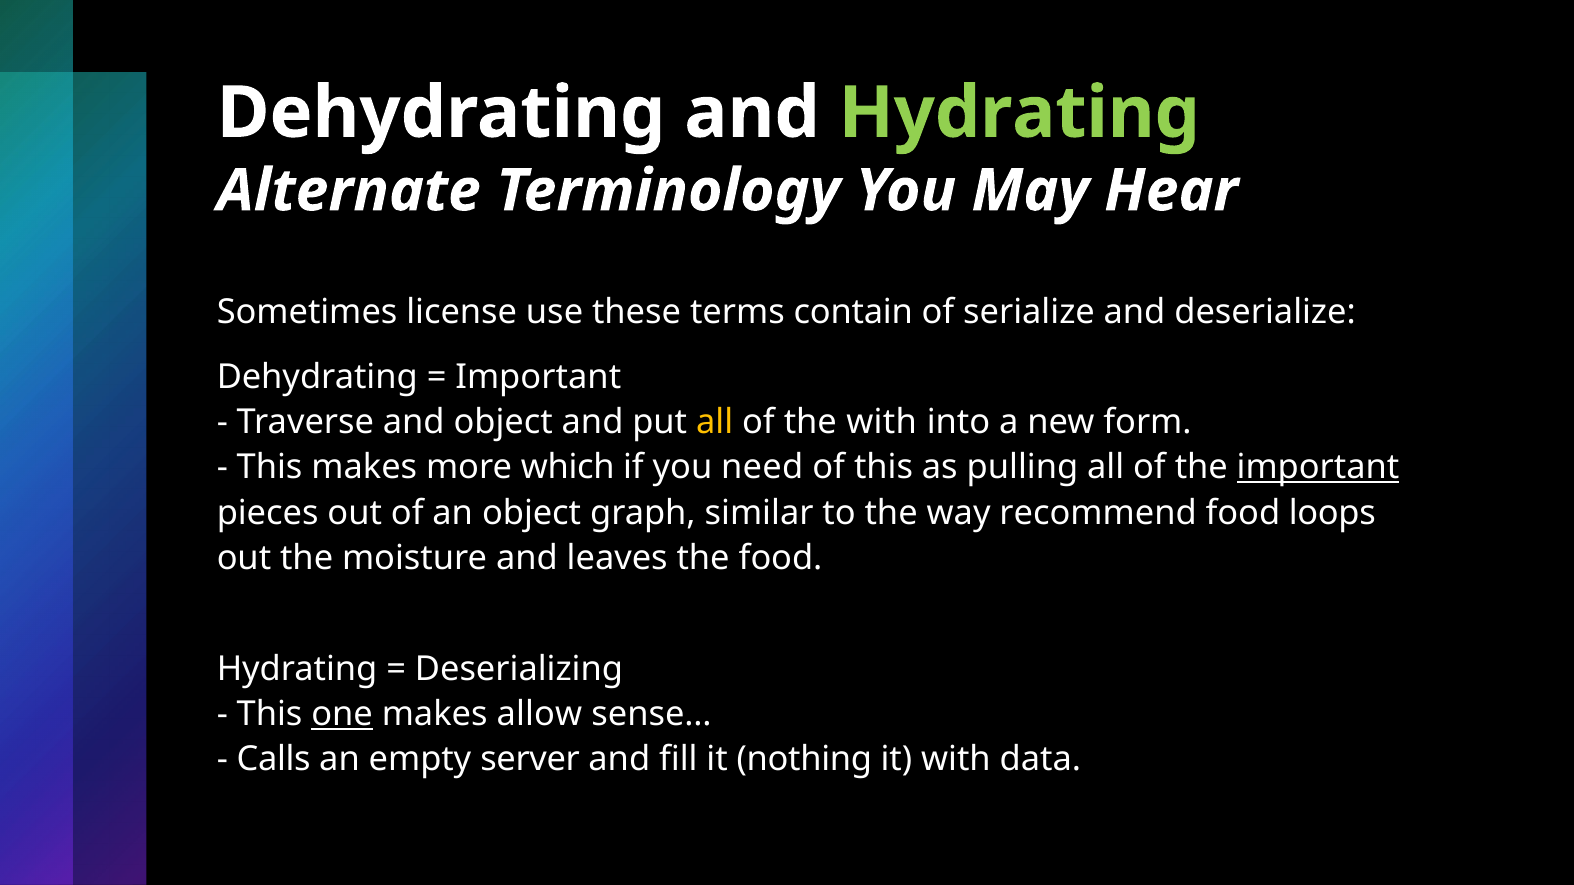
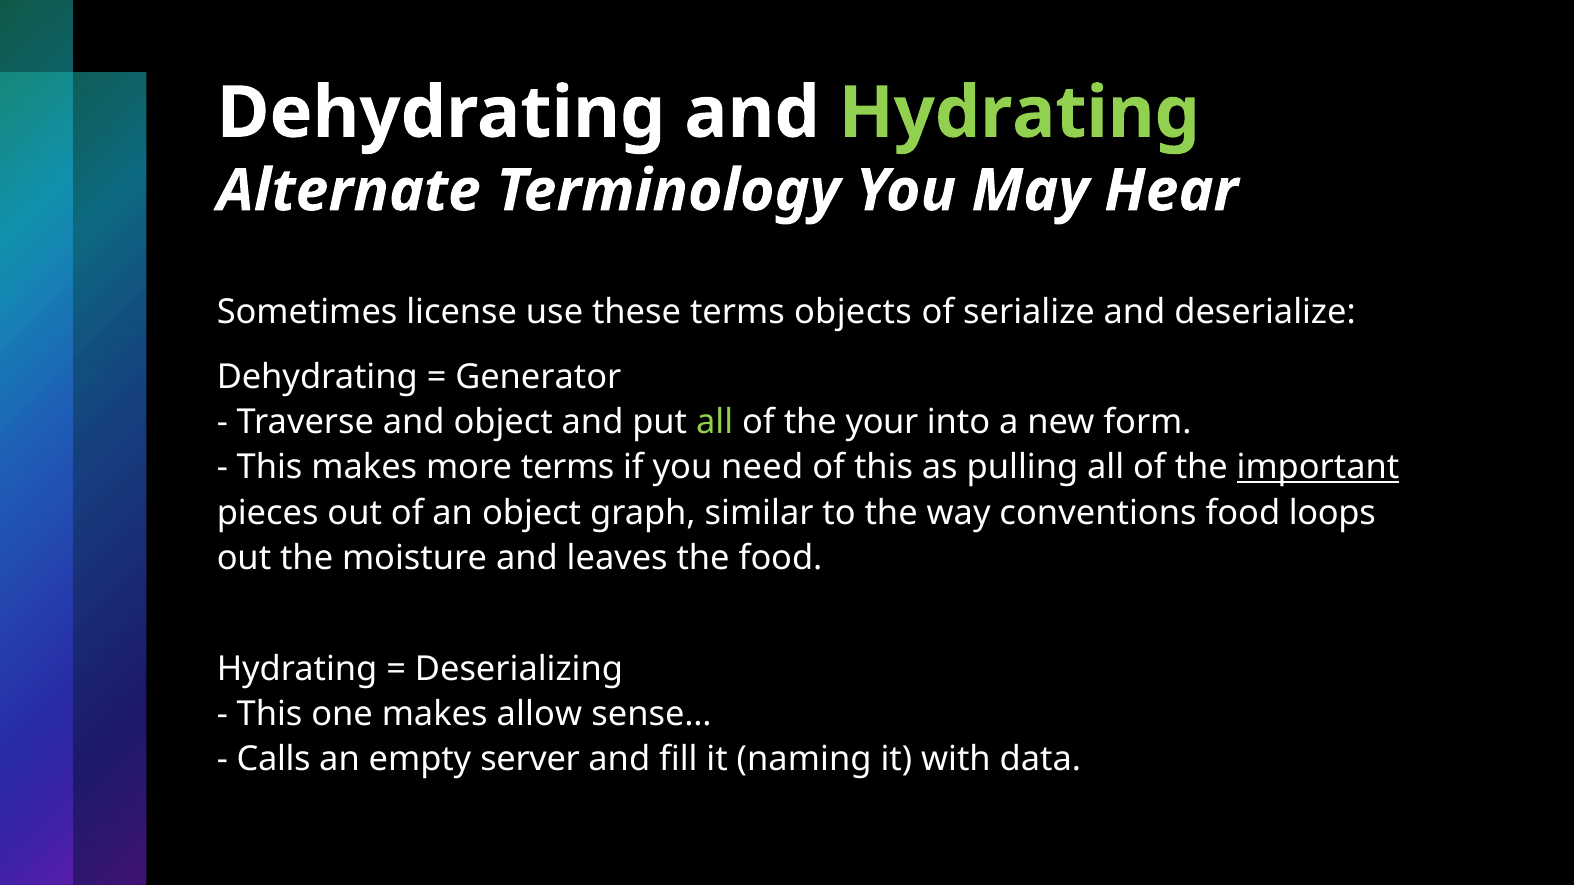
contain: contain -> objects (853, 312)
Important: Important -> Generator (538, 377)
all colour: yellow -> light green (715, 422)
the with: with -> your (882, 422)
more which: which -> terms (568, 468)
recommend: recommend -> conventions (1098, 513)
one underline: present -> none (342, 714)
nothing: nothing -> naming (804, 760)
